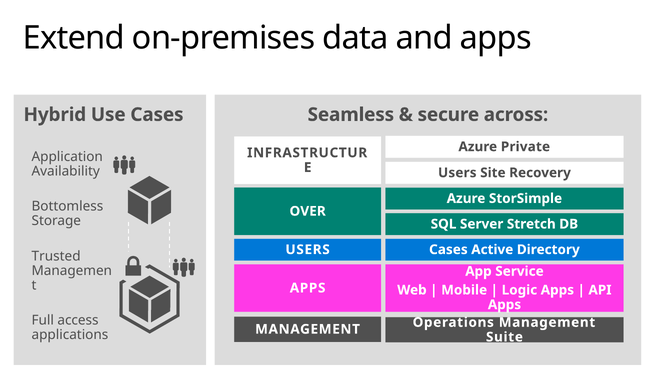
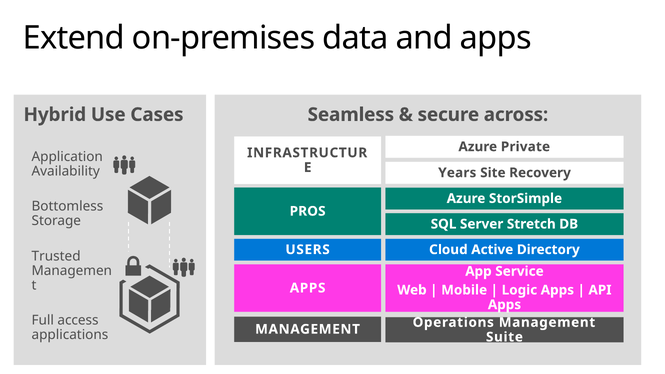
Users: Users -> Years (457, 173)
OVER: OVER -> PROS (308, 211)
Cases: Cases -> Cloud (448, 250)
